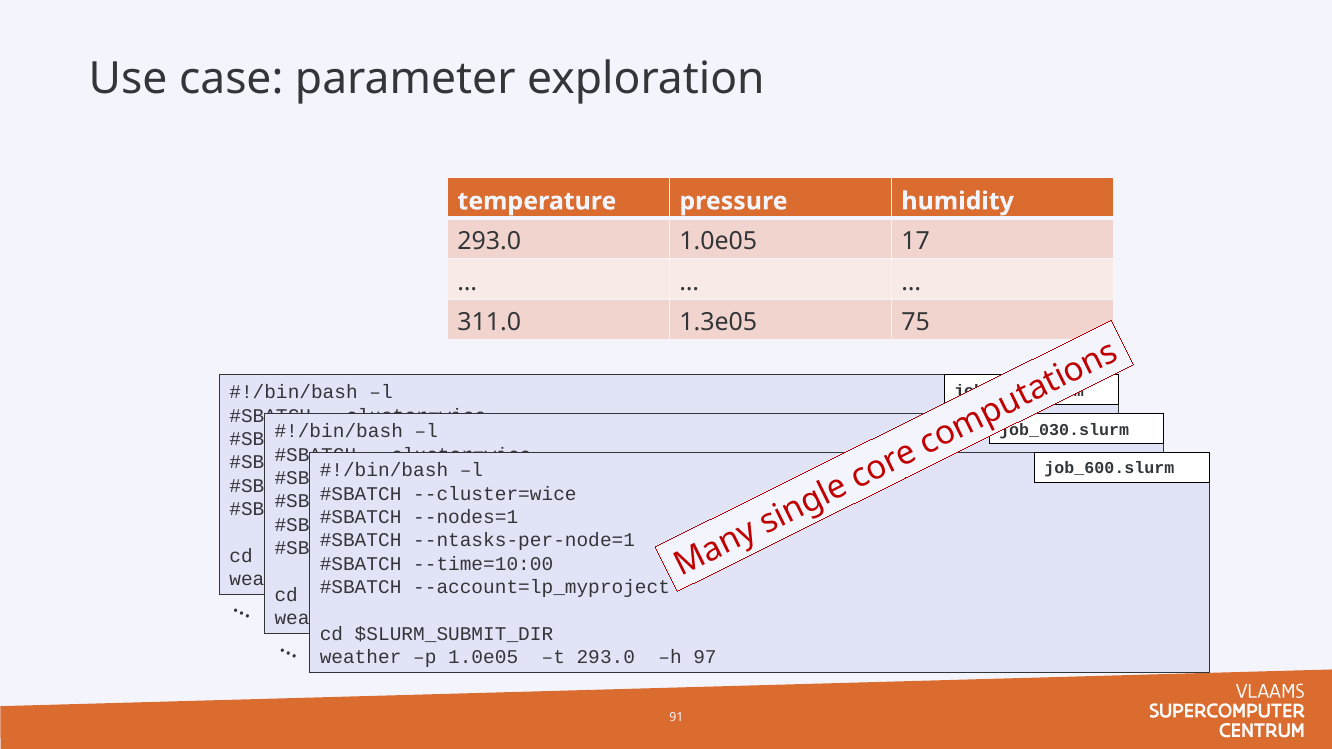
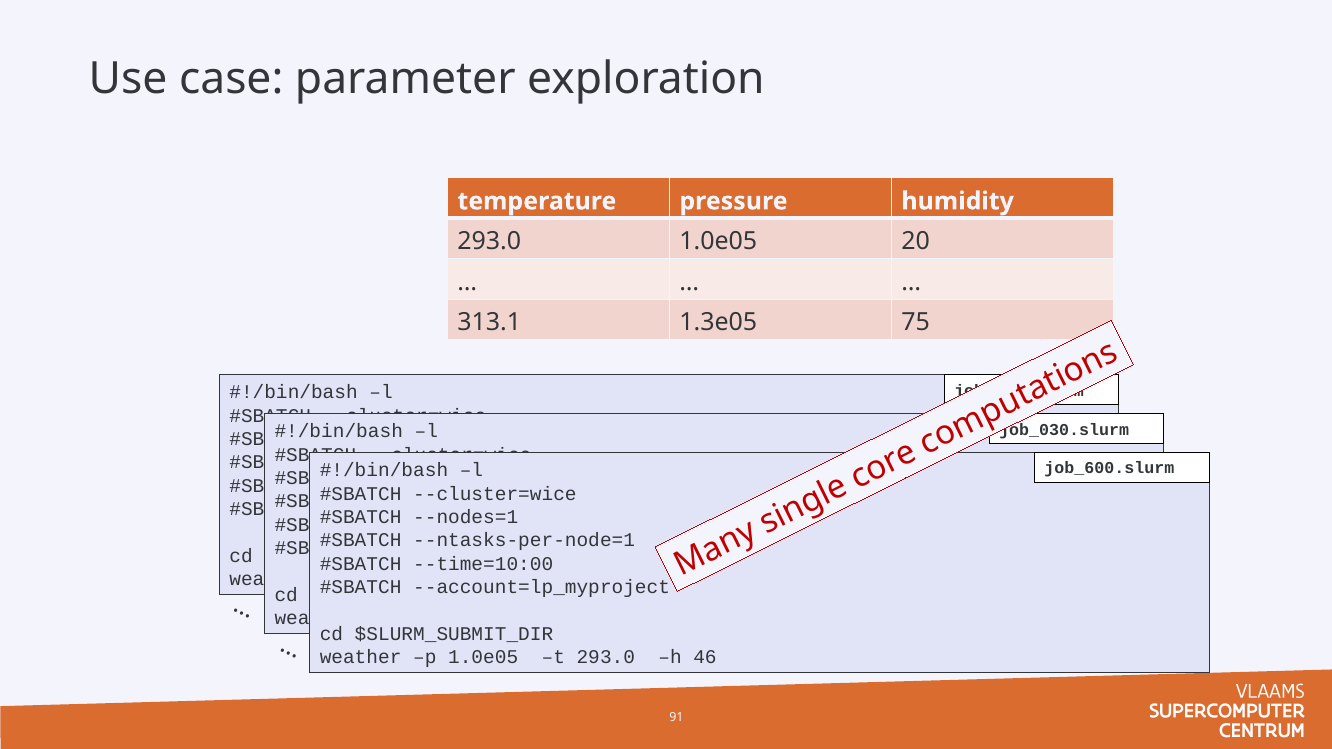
17: 17 -> 20 (916, 242)
311.0: 311.0 -> 313.1 (489, 323)
97: 97 -> 46 (705, 657)
